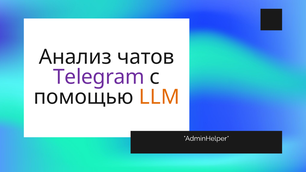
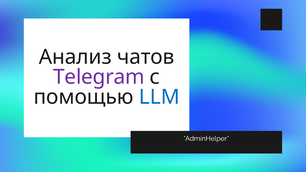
LLM colour: orange -> blue (159, 97)
